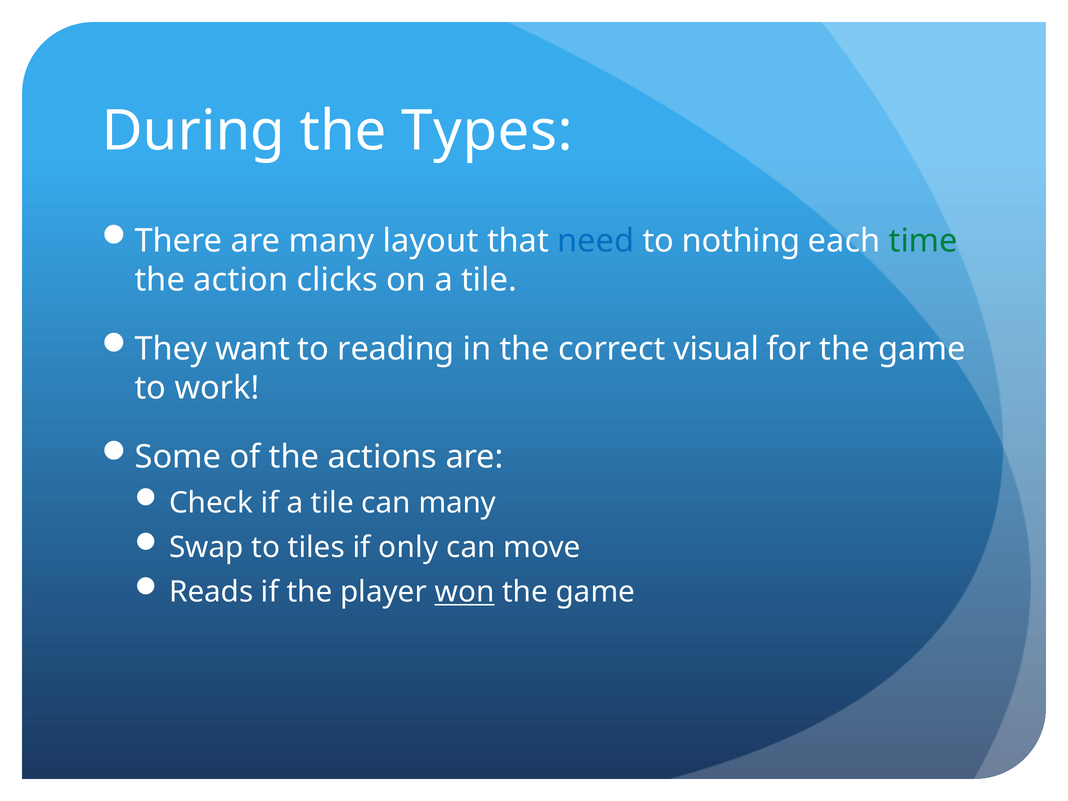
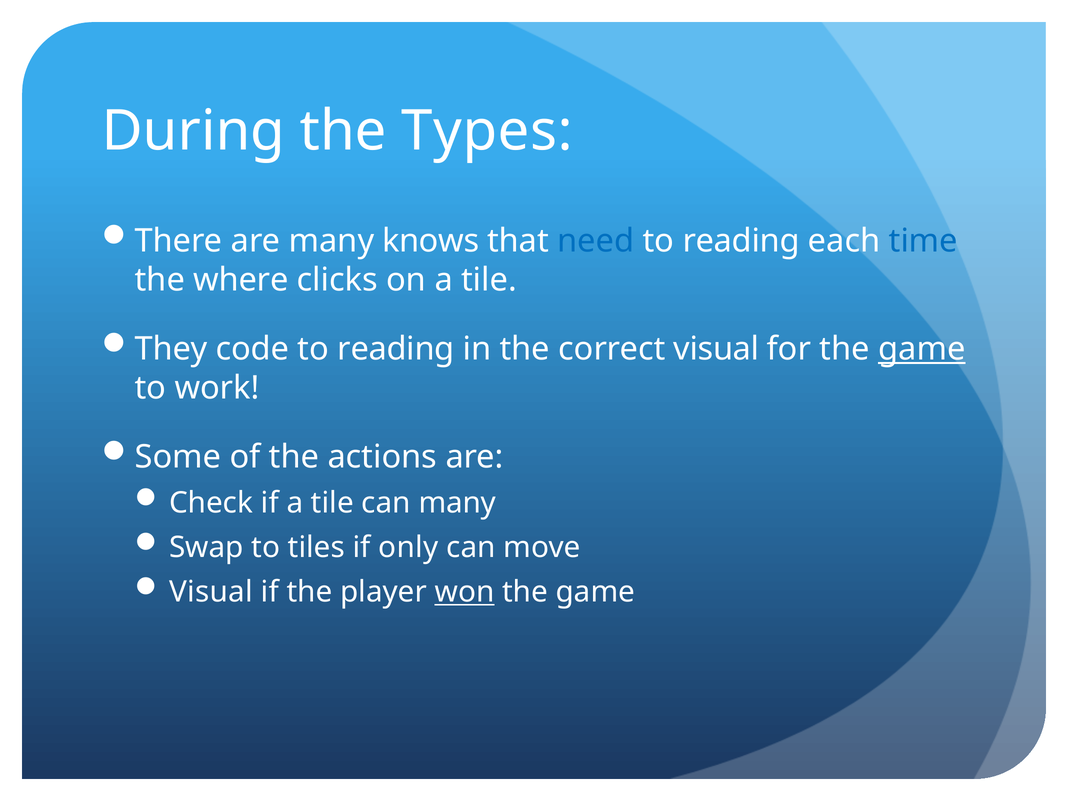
layout: layout -> knows (431, 241)
nothing: nothing -> reading (741, 241)
time colour: green -> blue (923, 241)
action: action -> where (241, 280)
want: want -> code (252, 349)
game underline: none -> present (922, 349)
Reads: Reads -> Visual (211, 592)
